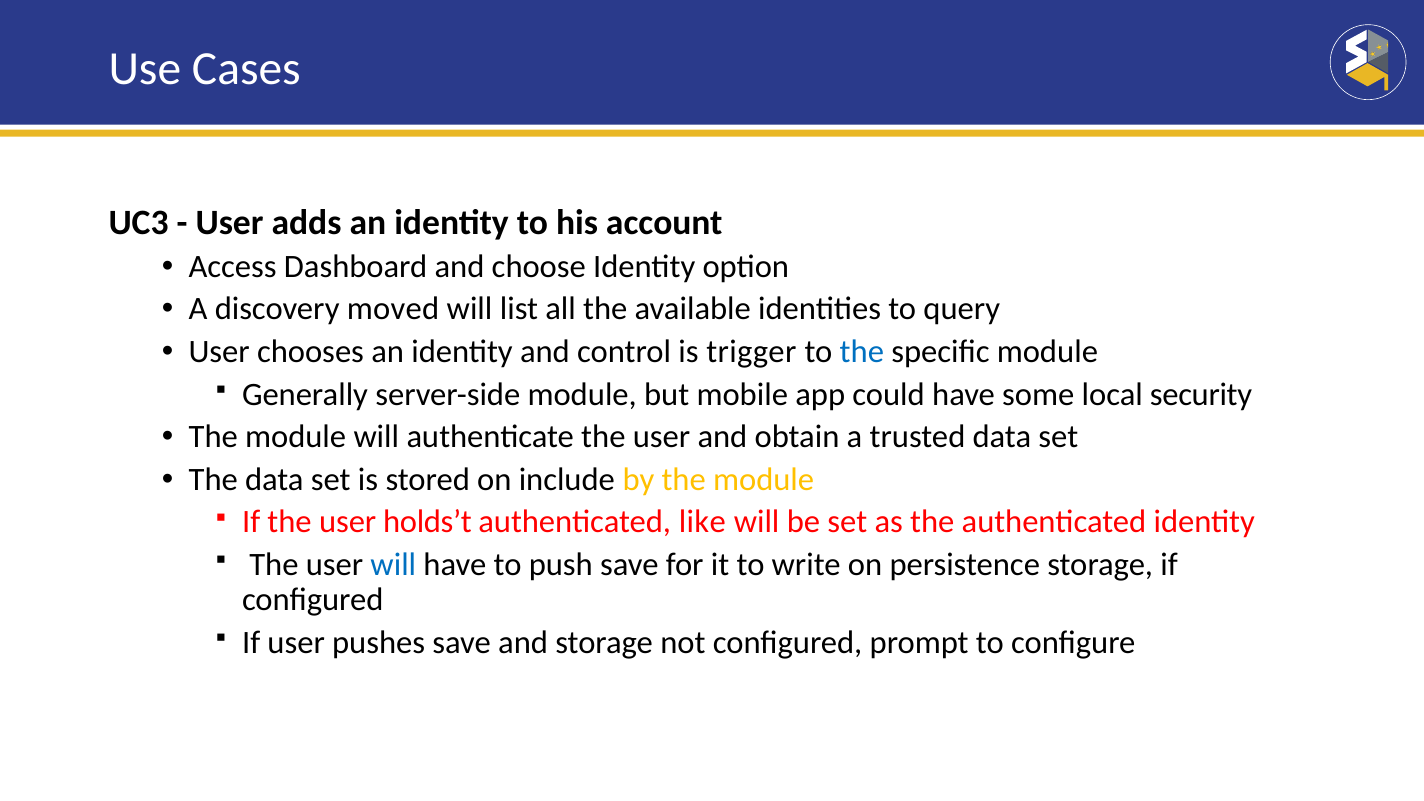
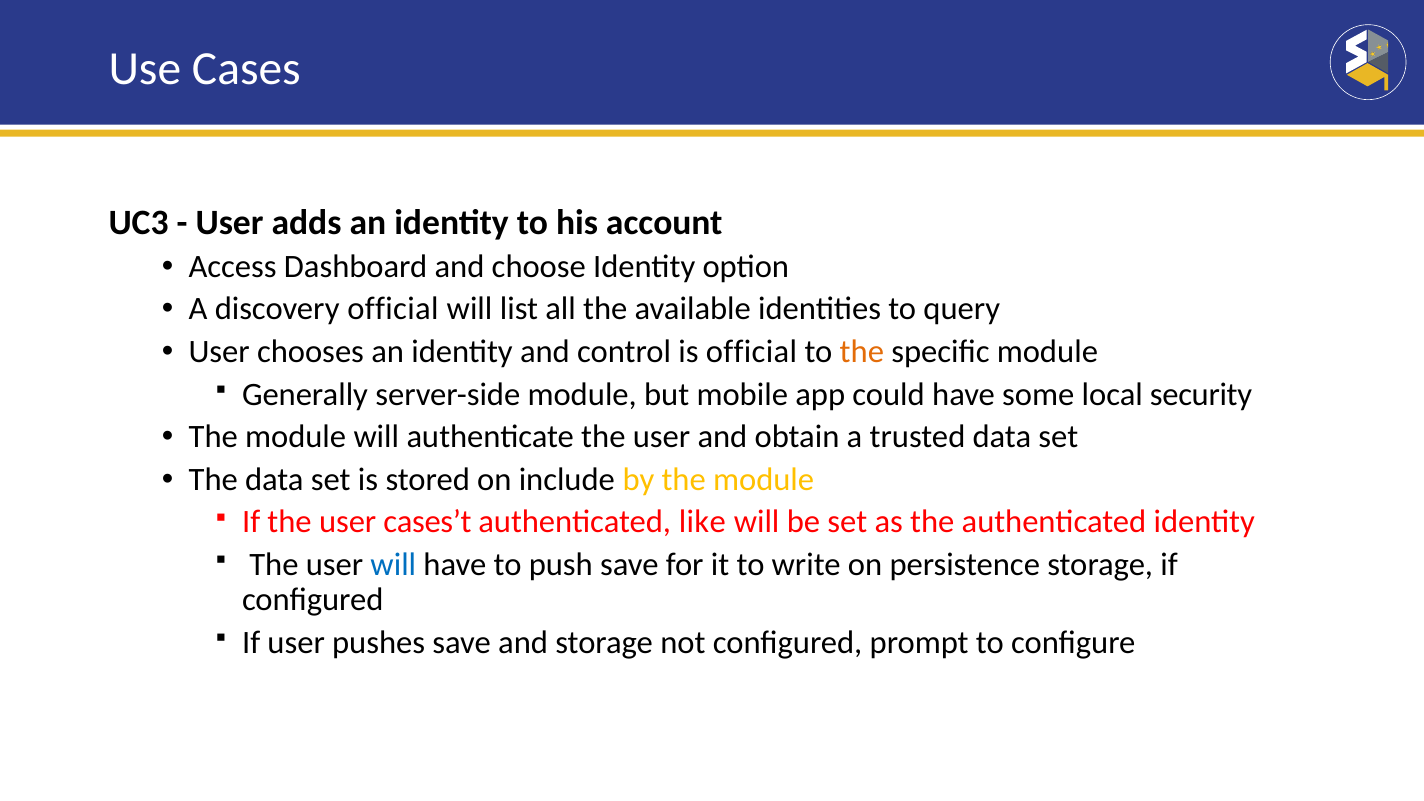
discovery moved: moved -> official (393, 309)
is trigger: trigger -> official (751, 352)
the colour: blue -> orange (862, 352)
holds’t: holds’t -> cases’t (427, 522)
